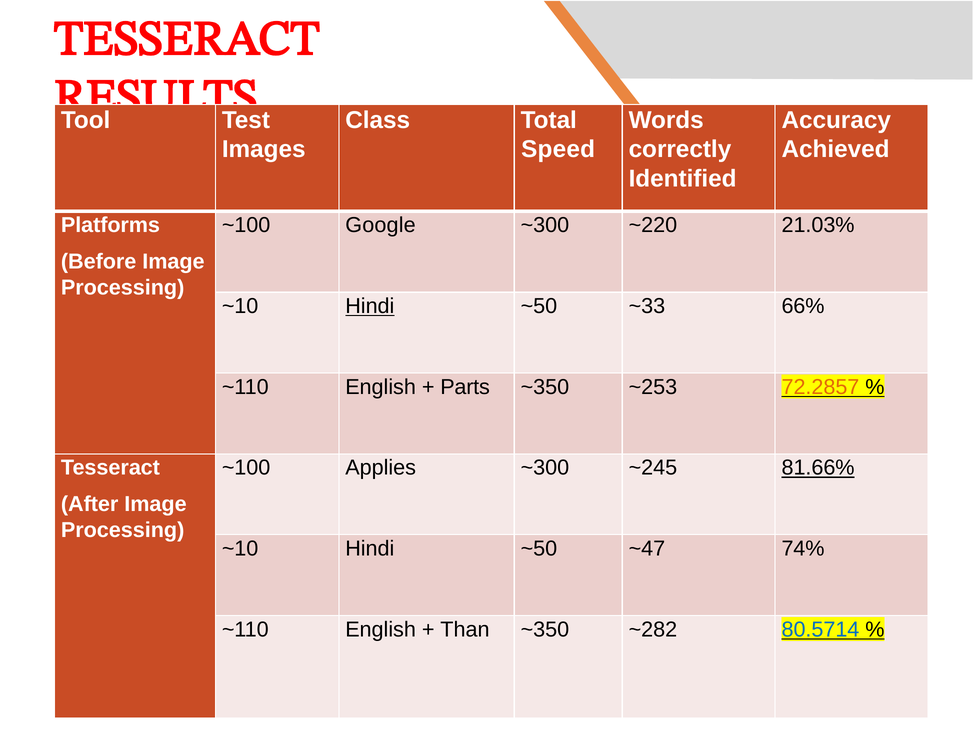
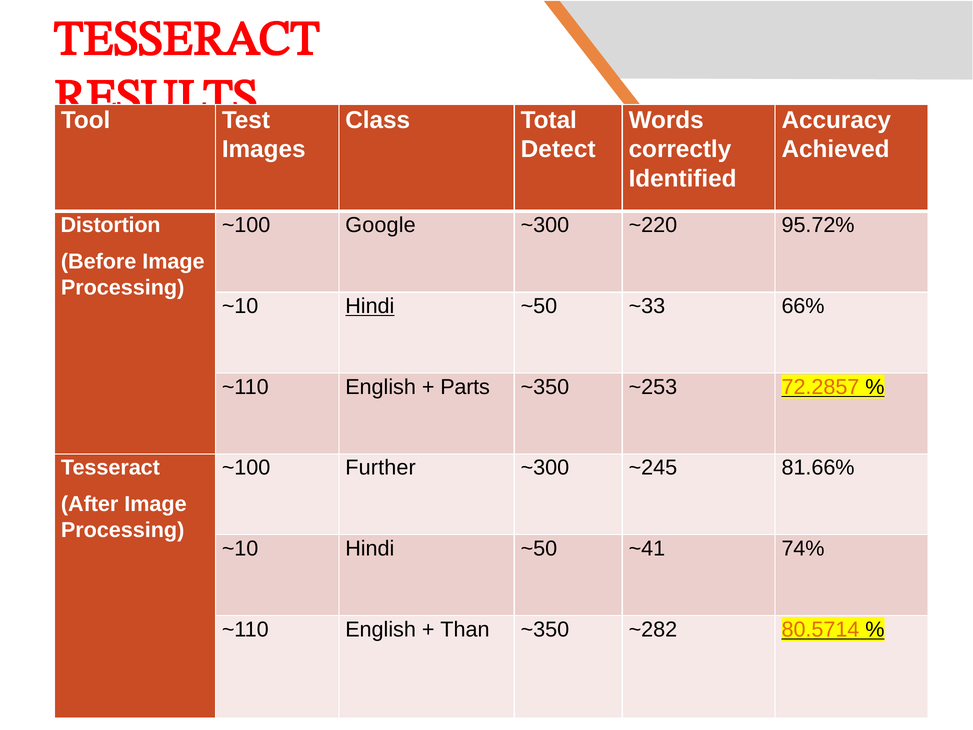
Speed: Speed -> Detect (558, 149)
Platforms: Platforms -> Distortion (111, 225)
21.03%: 21.03% -> 95.72% (818, 225)
Applies: Applies -> Further (381, 468)
81.66% underline: present -> none (818, 468)
~47: ~47 -> ~41 (647, 548)
80.5714 colour: blue -> orange (820, 629)
